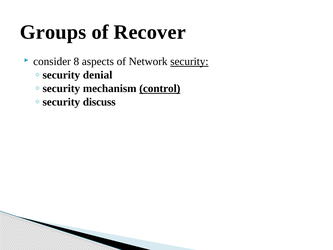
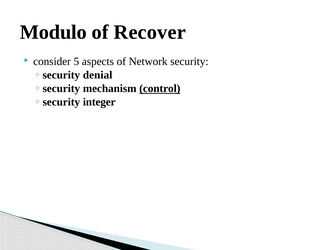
Groups: Groups -> Modulo (53, 32)
8: 8 -> 5 (76, 62)
security underline: present -> none (189, 62)
discuss: discuss -> integer (99, 102)
